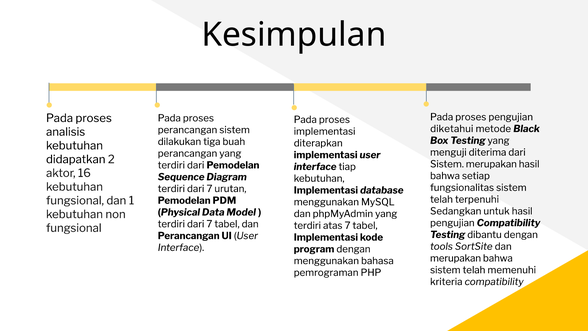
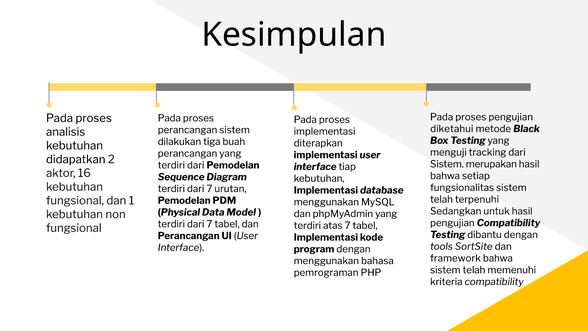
diterima: diterima -> tracking (487, 152)
merupakan: merupakan -> framework (455, 258)
